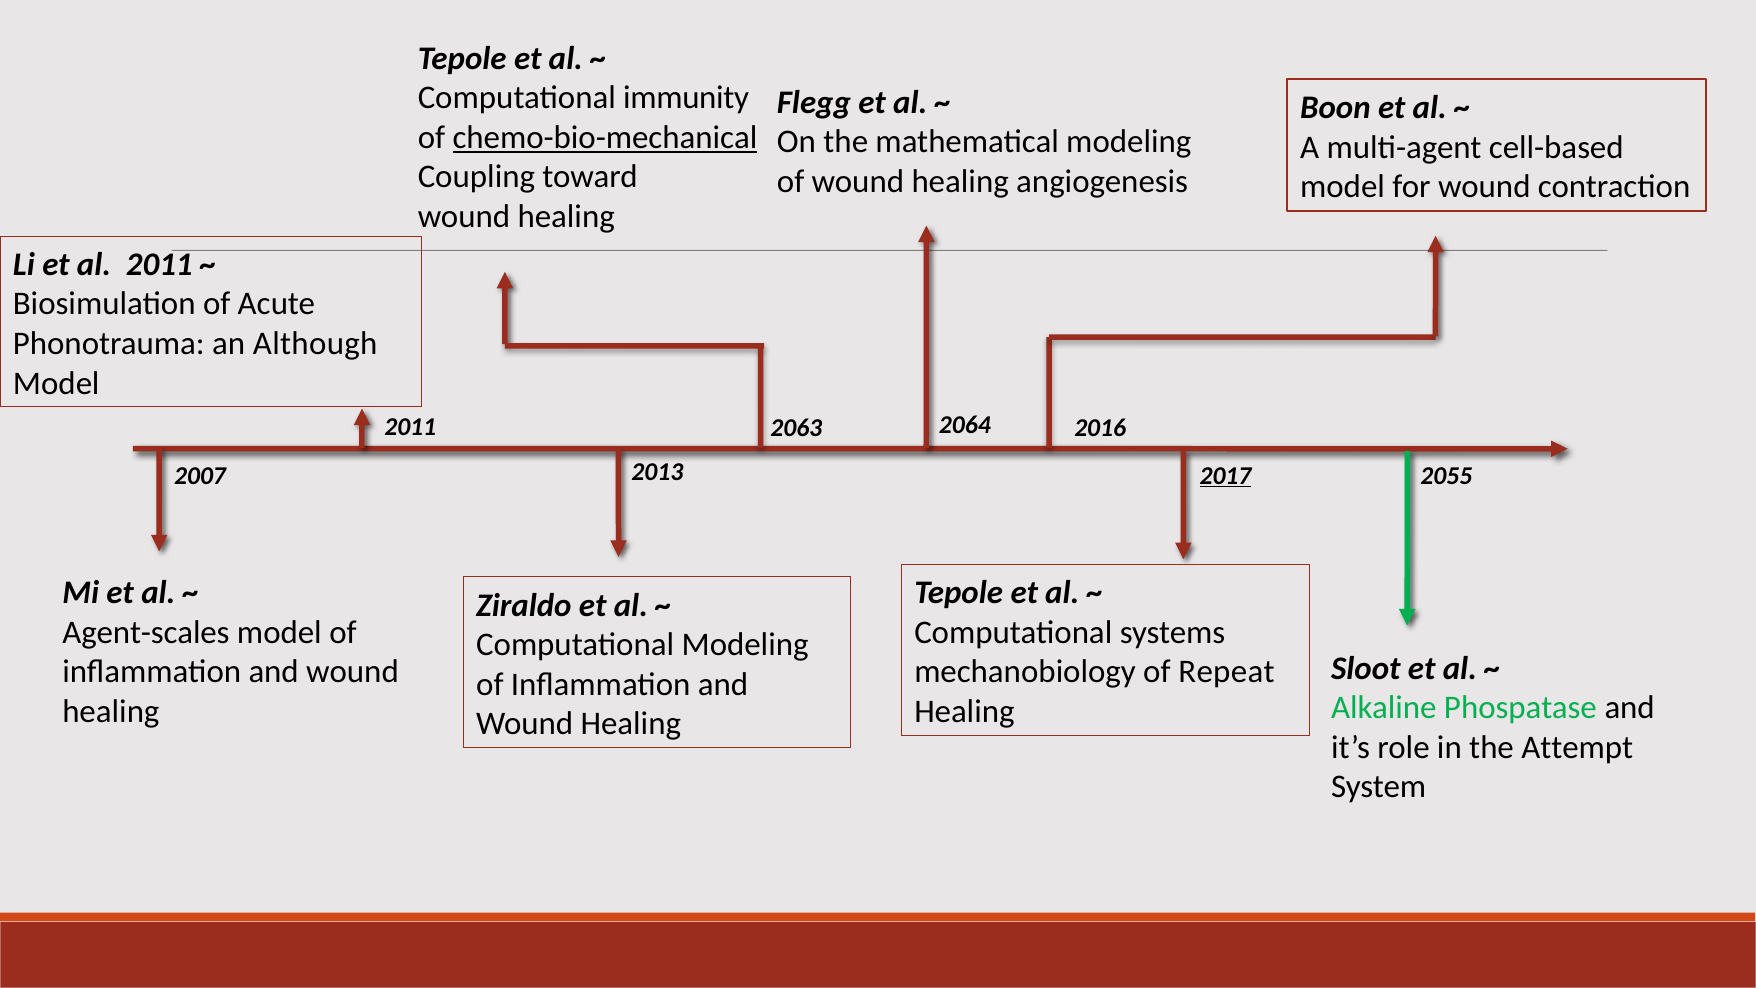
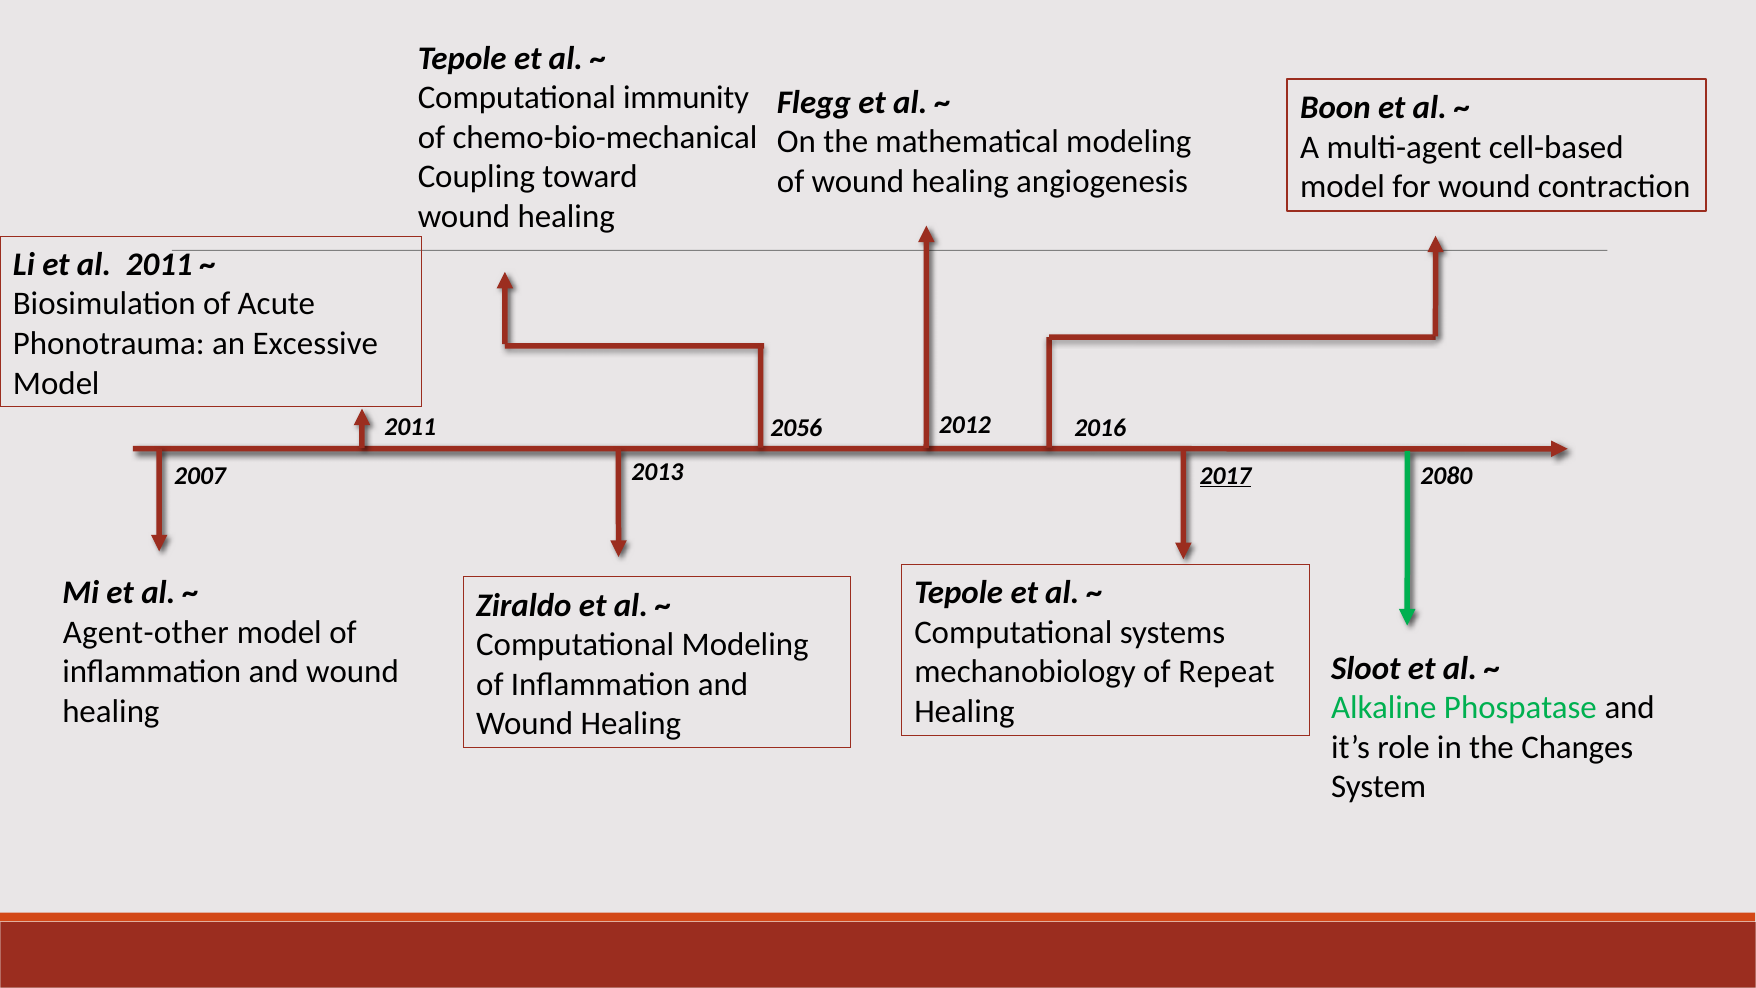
chemo-bio-mechanical underline: present -> none (605, 137)
Although: Although -> Excessive (315, 344)
2064: 2064 -> 2012 (965, 425)
2063: 2063 -> 2056 (796, 428)
2055: 2055 -> 2080 (1446, 475)
Agent-scales: Agent-scales -> Agent-other (146, 632)
Attempt: Attempt -> Changes (1577, 747)
